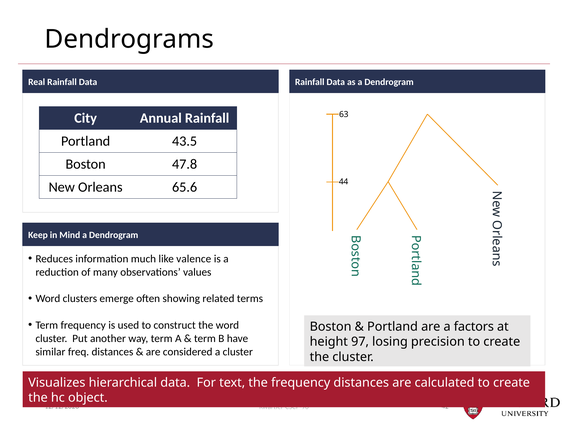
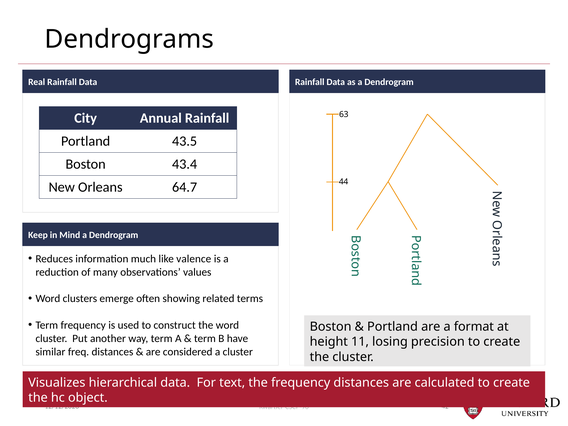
47.8: 47.8 -> 43.4 (185, 164)
65.6: 65.6 -> 64.7 (185, 187)
factors: factors -> format (474, 327)
97: 97 -> 11 (360, 342)
